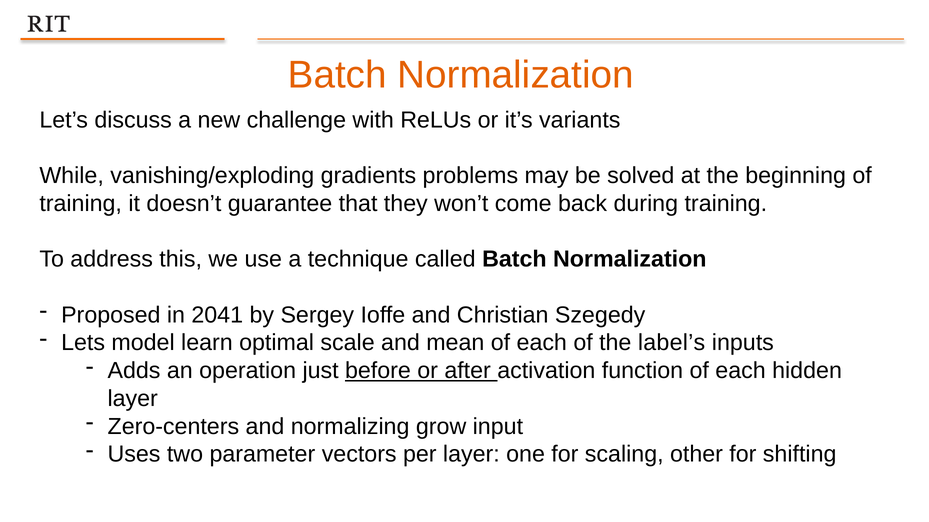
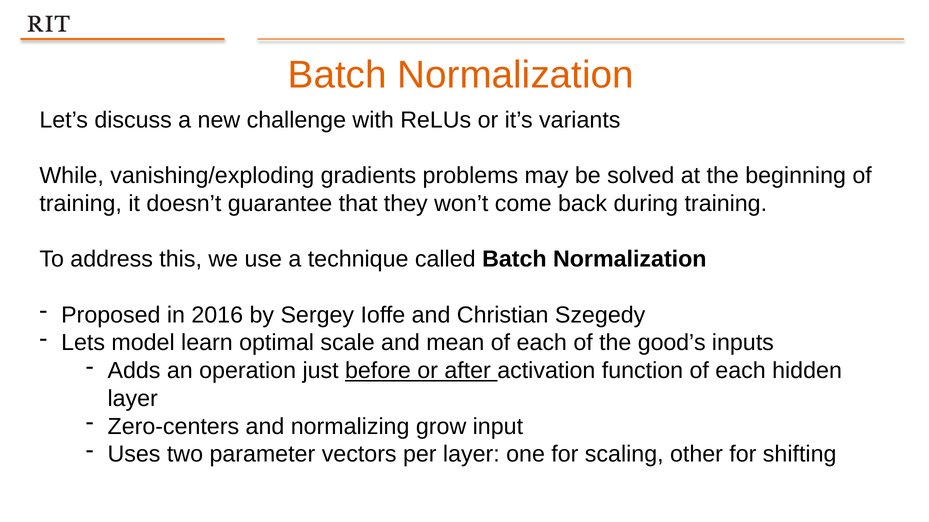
2041: 2041 -> 2016 (217, 315)
label’s: label’s -> good’s (672, 343)
